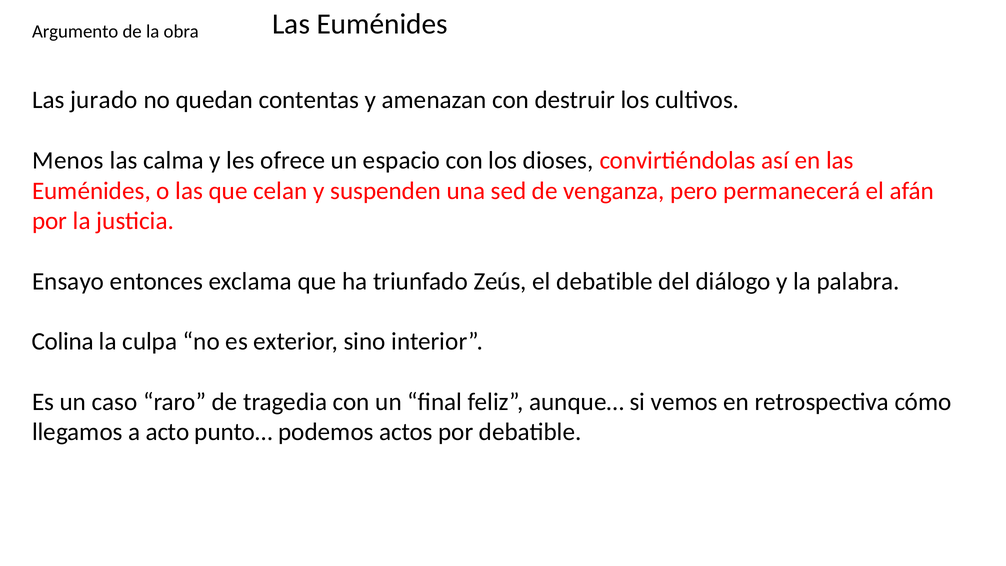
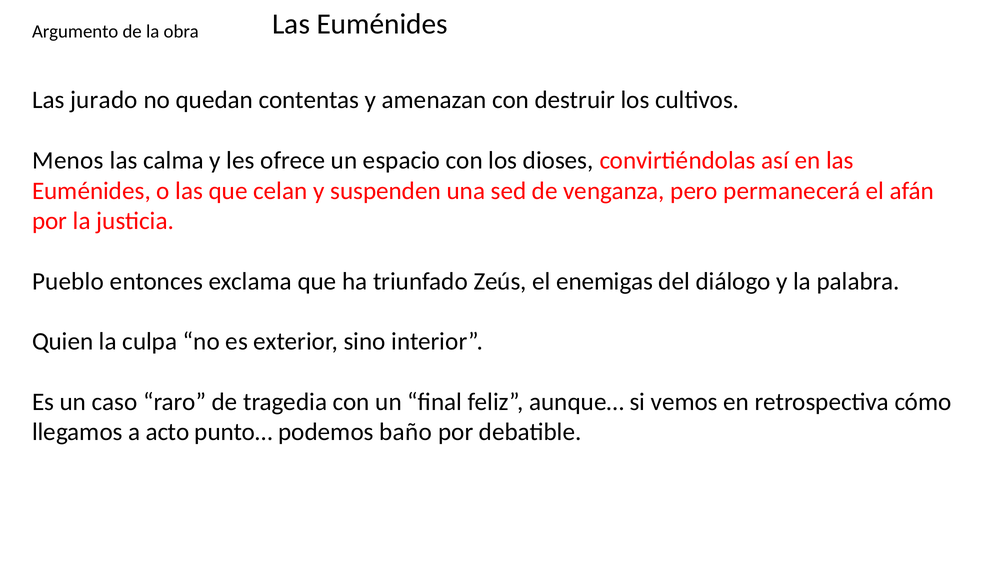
Ensayo: Ensayo -> Pueblo (68, 281)
el debatible: debatible -> enemigas (605, 281)
Colina: Colina -> Quien (63, 342)
actos: actos -> baño (406, 432)
